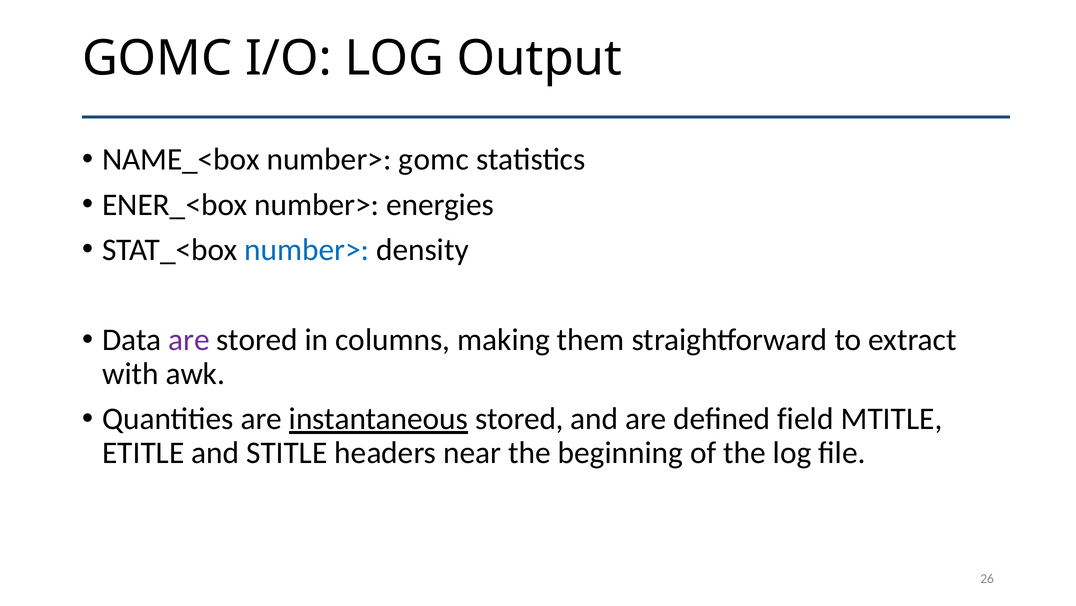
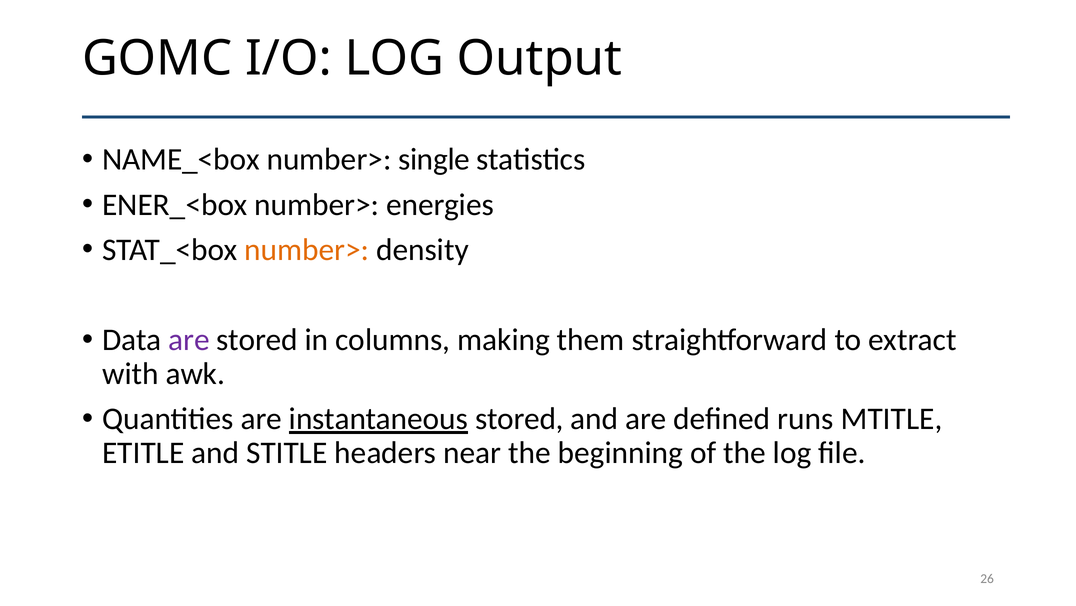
number> gomc: gomc -> single (434, 159)
number> colour: blue -> orange (307, 249)
field: field -> runs (806, 418)
